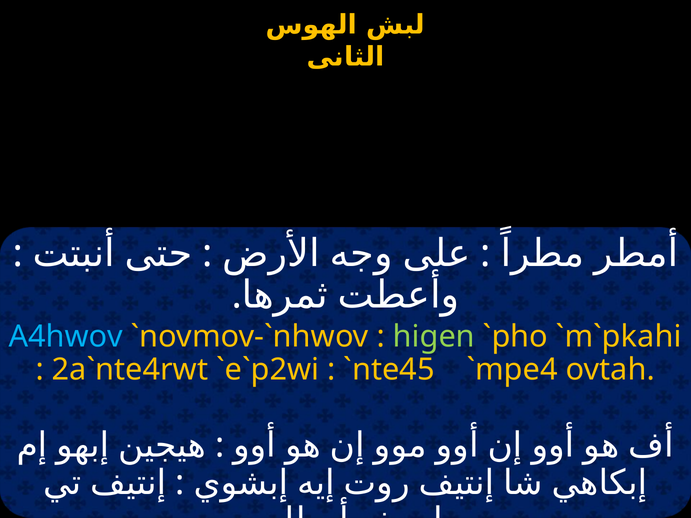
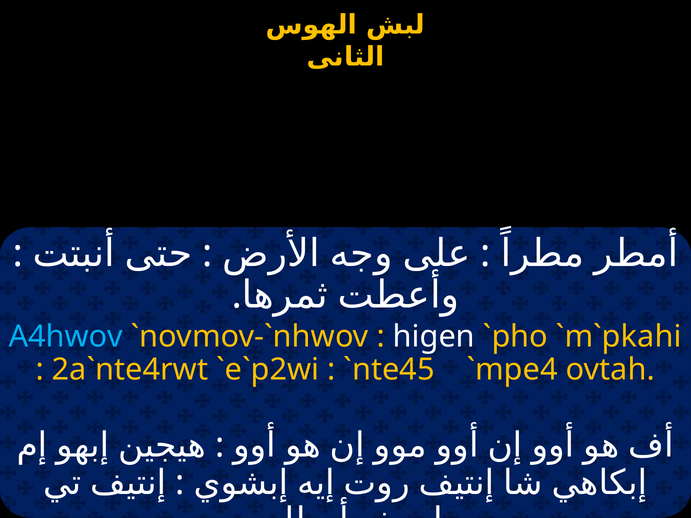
higen colour: light green -> white (434, 337)
